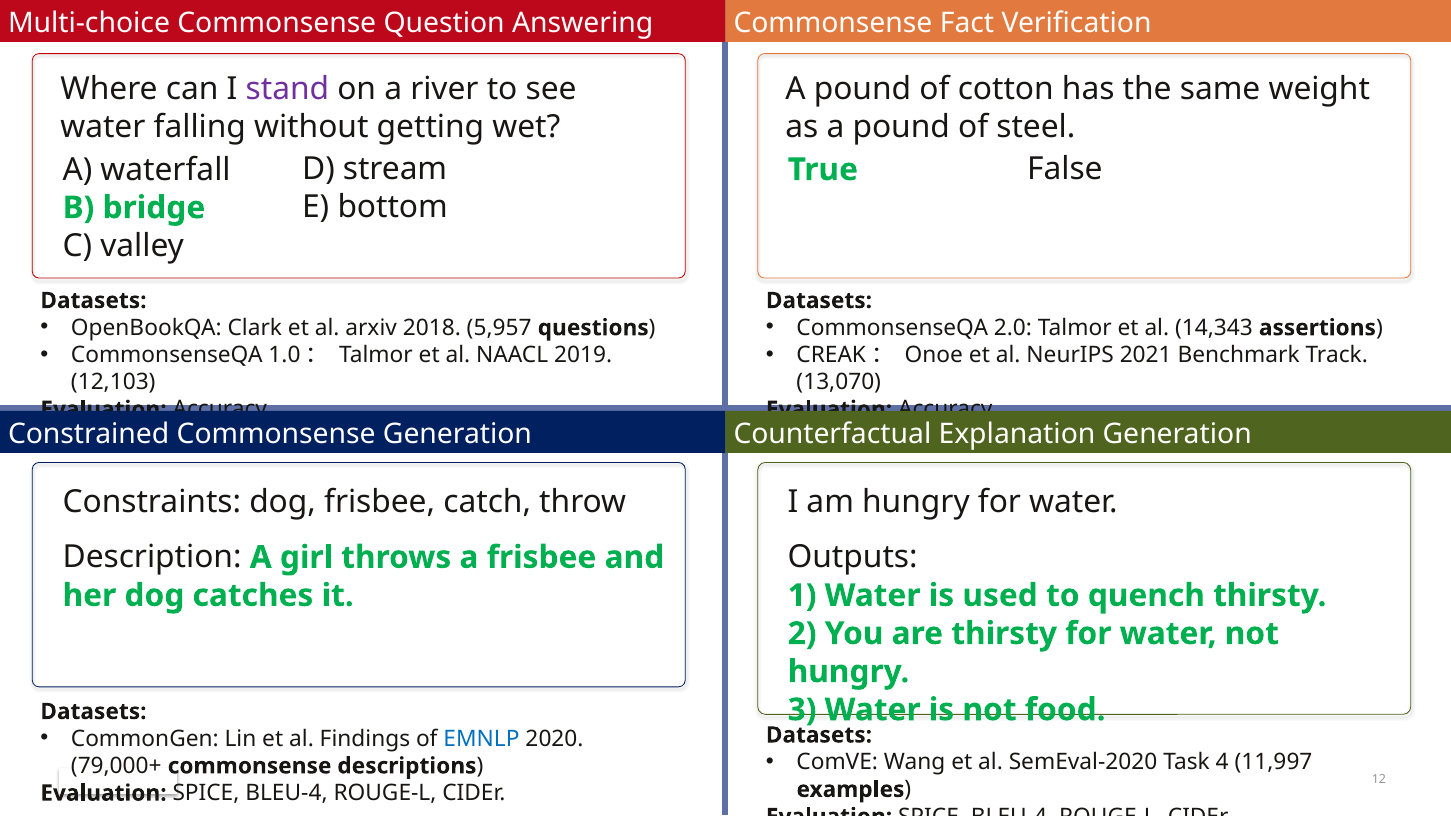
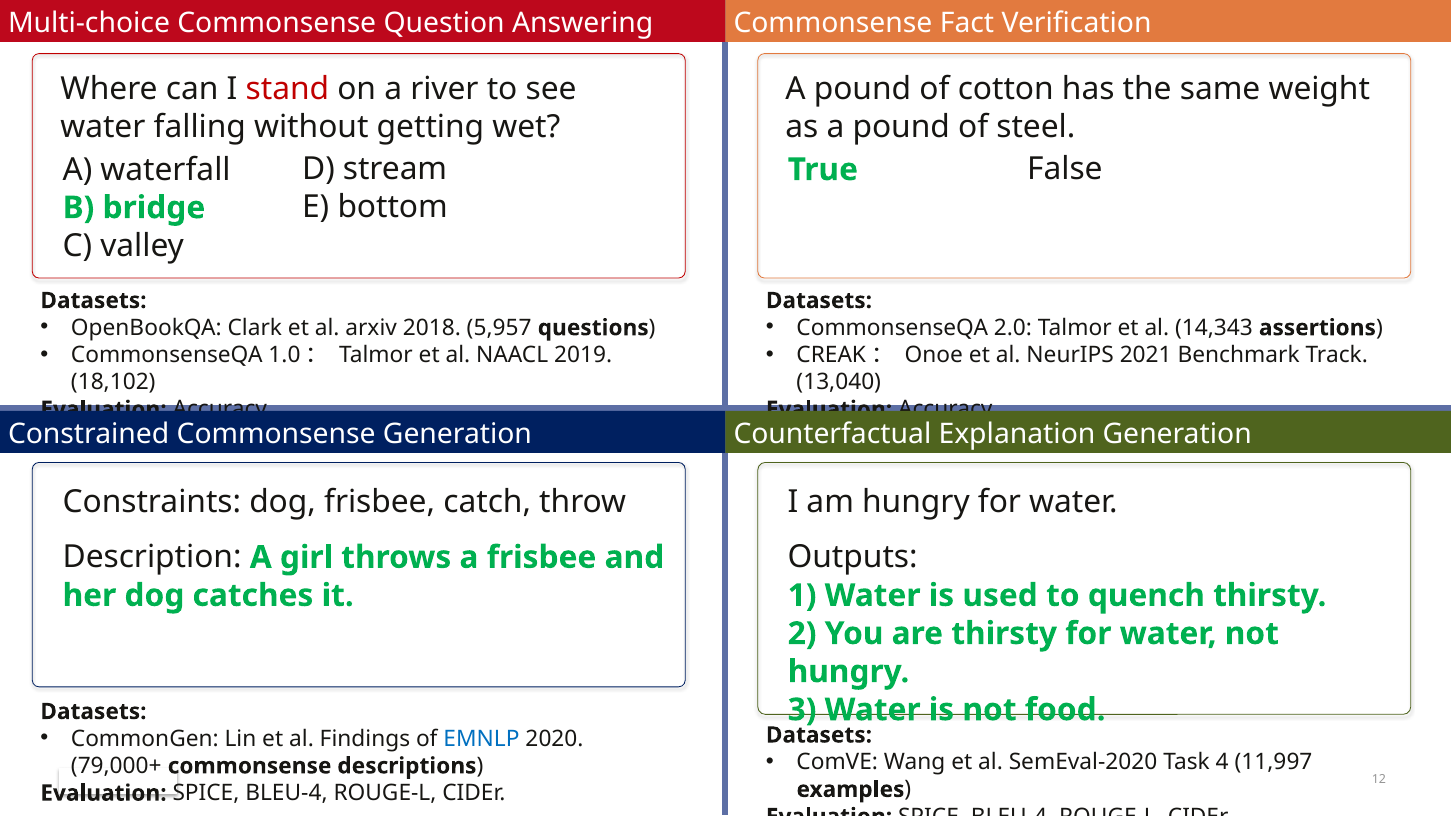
stand colour: purple -> red (287, 89)
12,103: 12,103 -> 18,102 (113, 382)
13,070: 13,070 -> 13,040 (839, 382)
